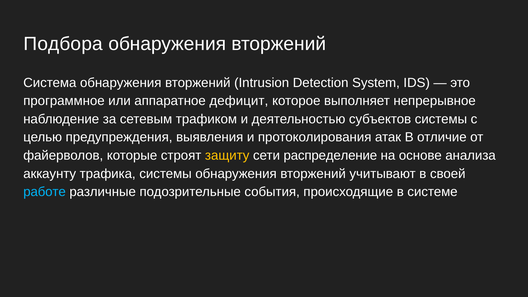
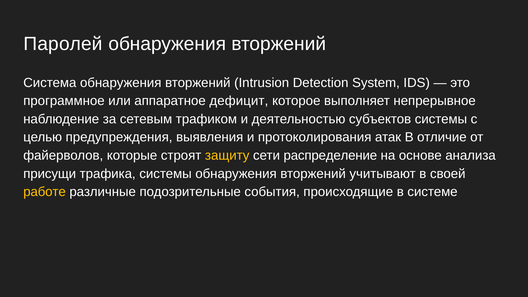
Подбора: Подбора -> Паролей (63, 44)
аккаунту: аккаунту -> присущи (50, 174)
работе colour: light blue -> yellow (45, 192)
